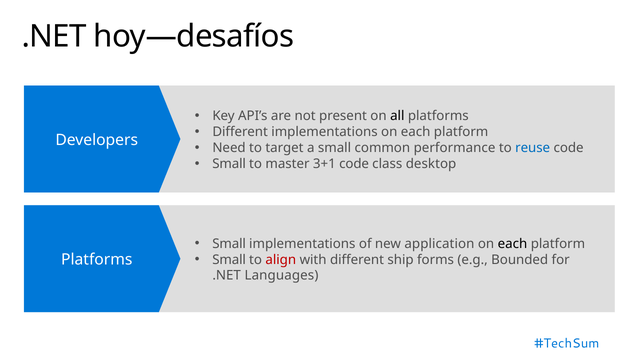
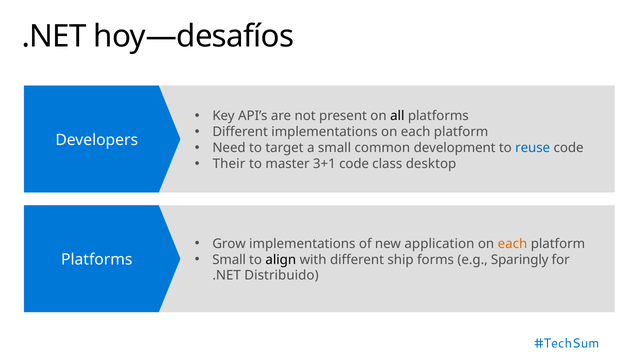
performance: performance -> development (455, 148)
Small: Small -> Their (229, 164)
Small: Small -> Grow (229, 244)
each colour: black -> orange (512, 244)
align colour: red -> black (281, 260)
Bounded: Bounded -> Sparingly (520, 260)
Languages: Languages -> Distribuido (281, 276)
